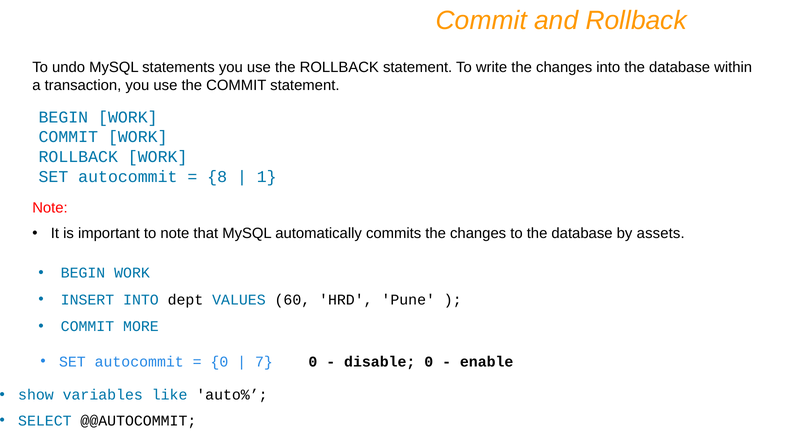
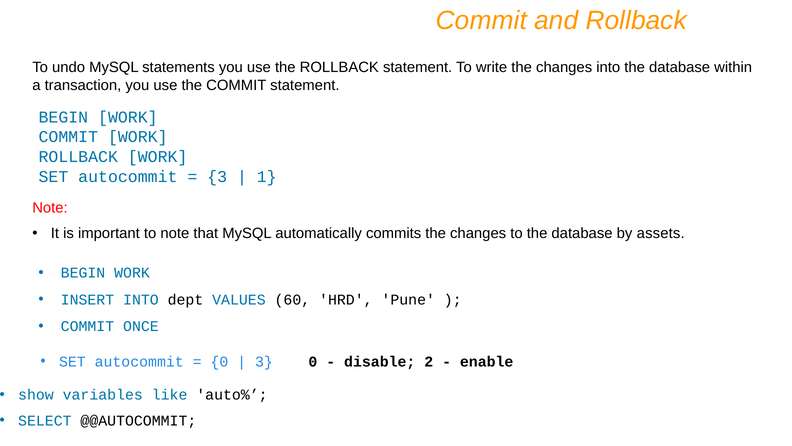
8: 8 -> 3 (217, 176)
MORE: MORE -> ONCE (141, 326)
7: 7 -> 3 (264, 361)
disable 0: 0 -> 2 (429, 361)
